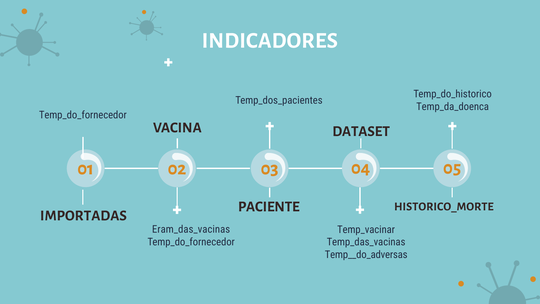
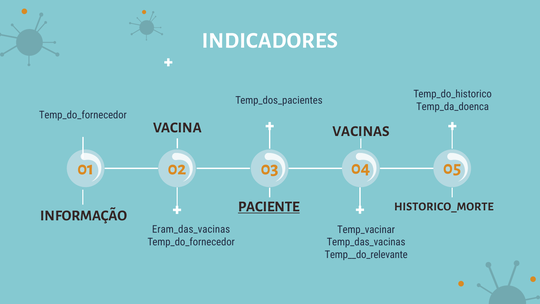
DATASET: DATASET -> VACINAS (361, 131)
PACIENTE underline: none -> present (269, 206)
IMPORTADAS: IMPORTADAS -> INFORMAÇÃO (84, 216)
Temp__do_adversas: Temp__do_adversas -> Temp__do_relevante (366, 255)
